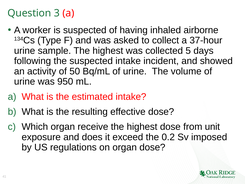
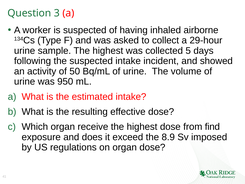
37-hour: 37-hour -> 29-hour (206, 40)
unit: unit -> find (212, 127)
0.2: 0.2 -> 8.9 (168, 137)
